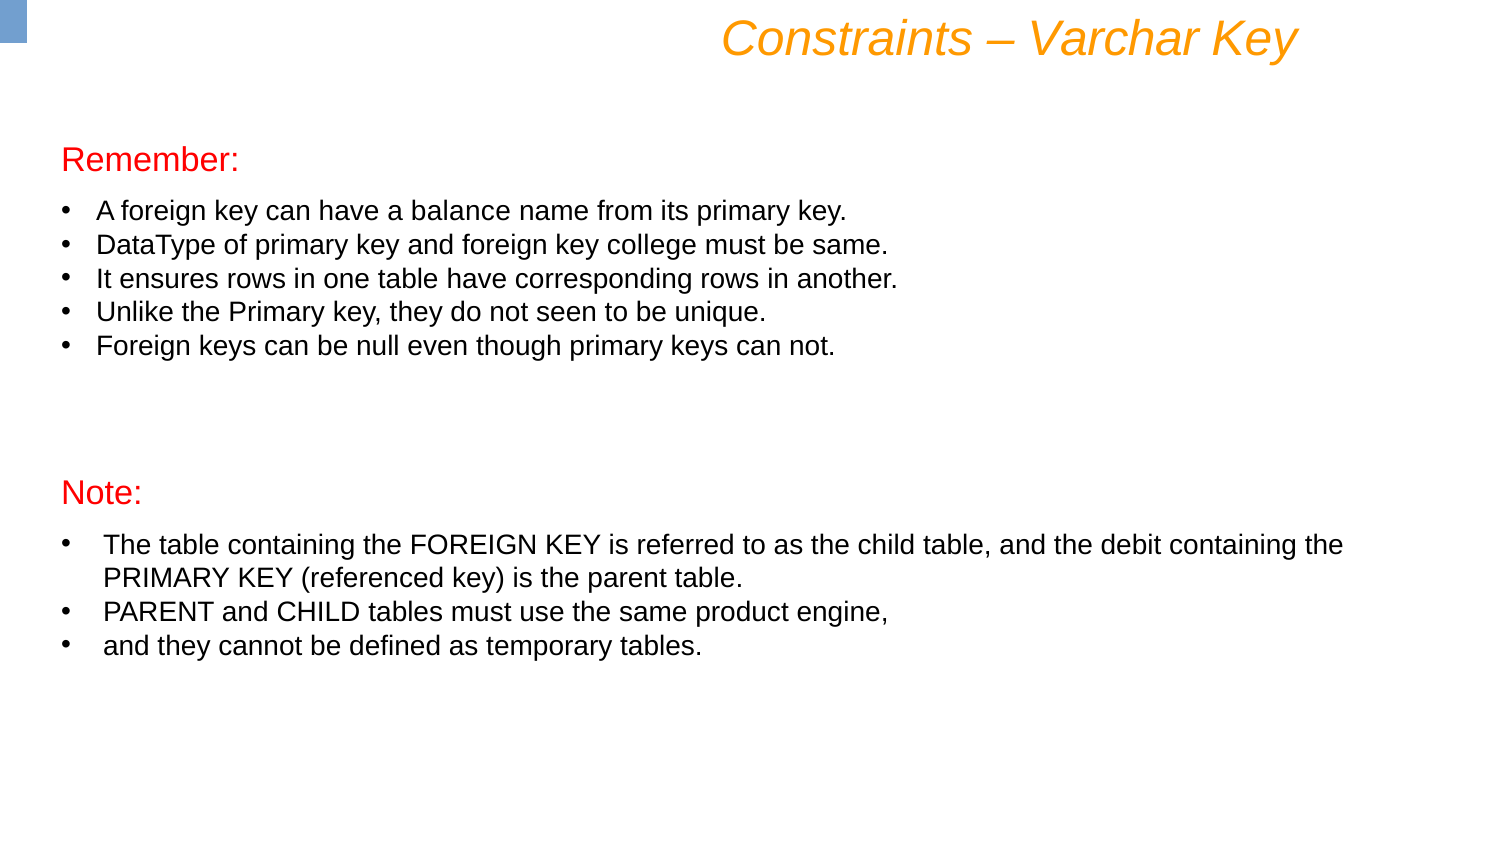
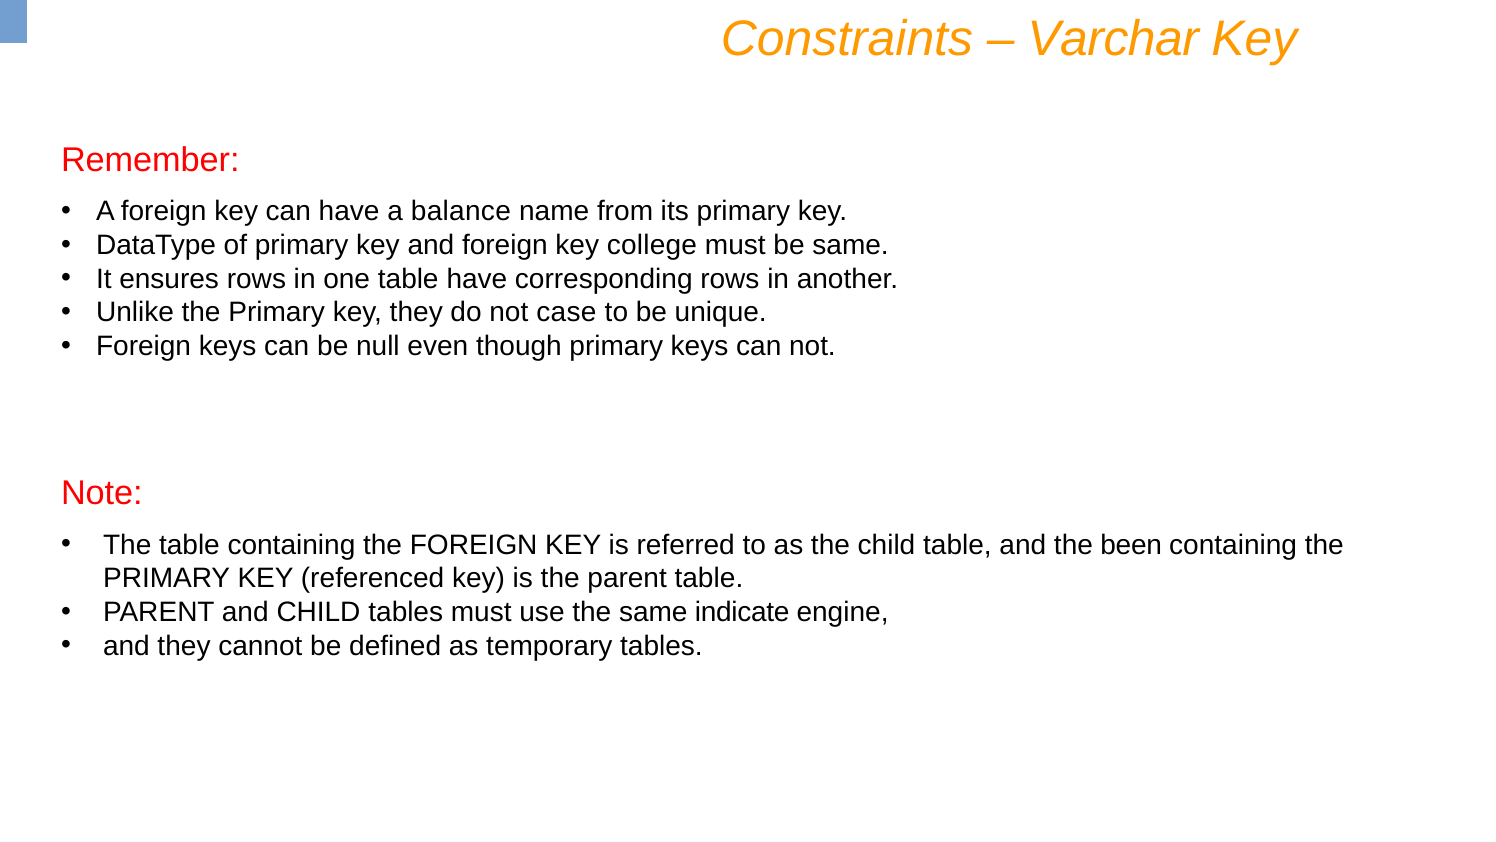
seen: seen -> case (566, 312)
debit: debit -> been (1131, 545)
product: product -> indicate (742, 612)
